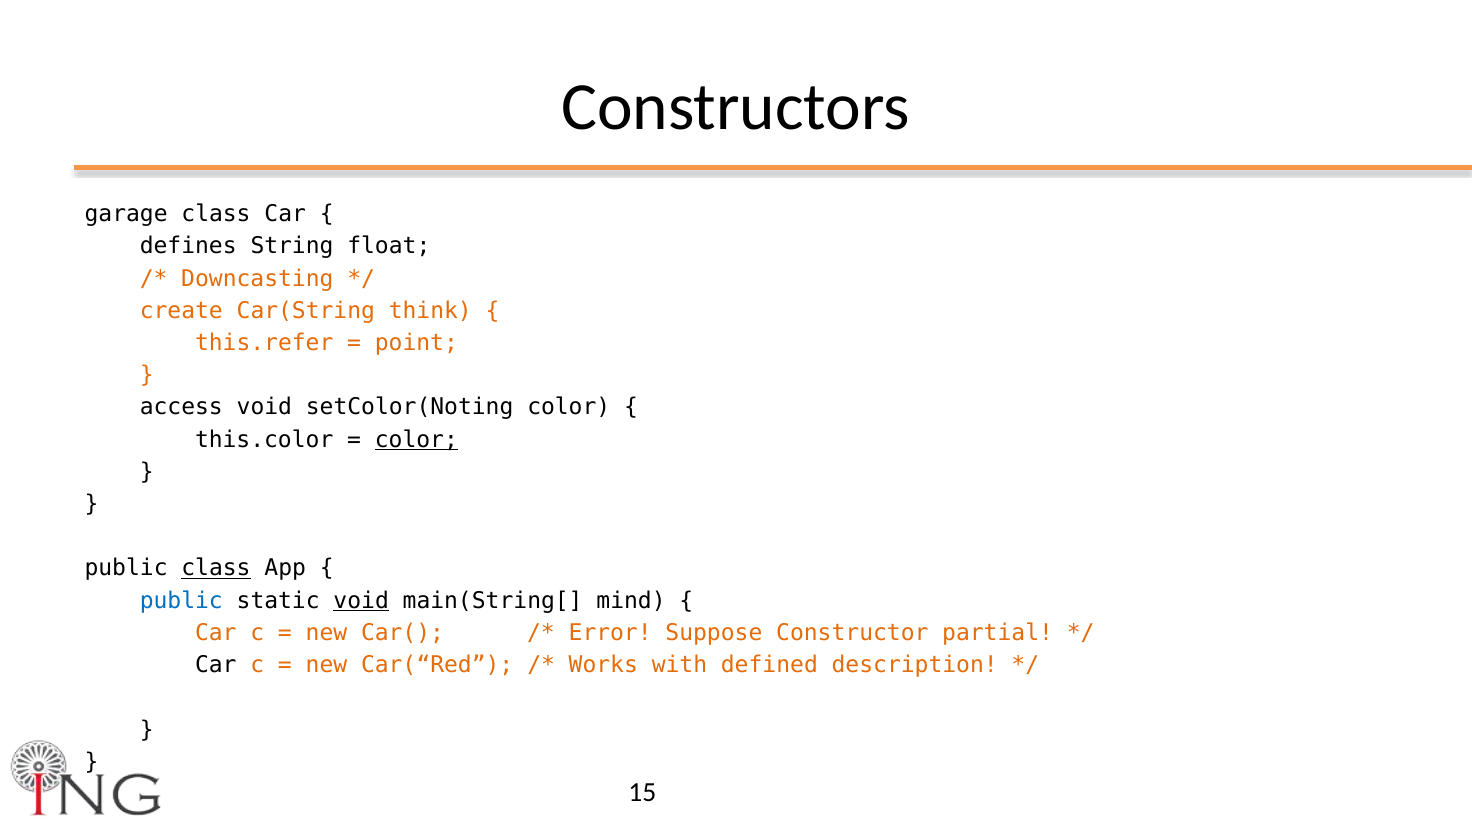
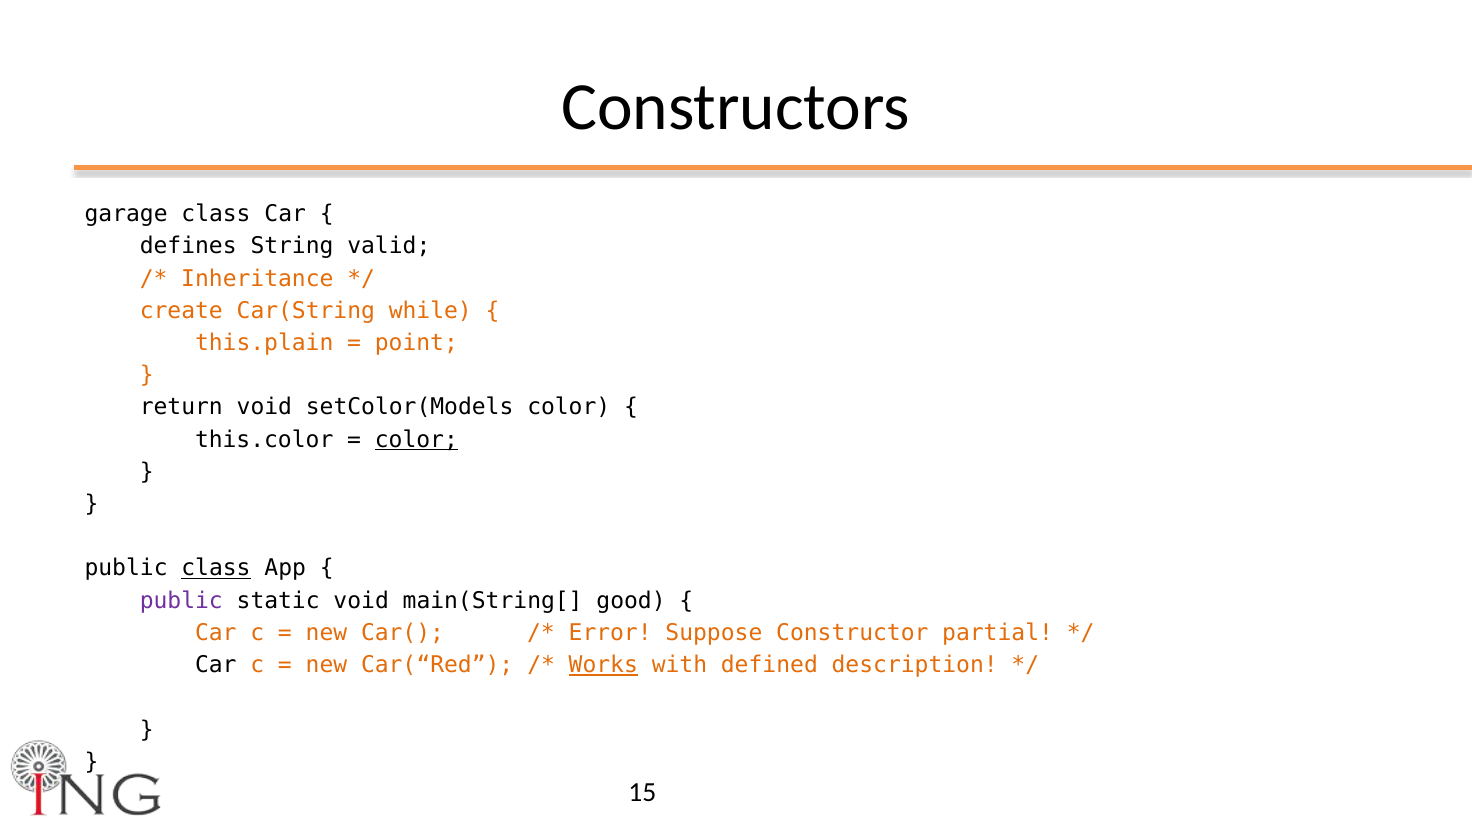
float: float -> valid (389, 246)
Downcasting: Downcasting -> Inheritance (257, 279)
think: think -> while (430, 311)
this.refer: this.refer -> this.plain (264, 343)
access: access -> return (181, 407)
setColor(Noting: setColor(Noting -> setColor(Models (410, 407)
public colour: blue -> purple (181, 601)
void underline: present -> none (361, 601)
mind: mind -> good (631, 601)
Works underline: none -> present (603, 665)
